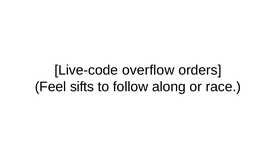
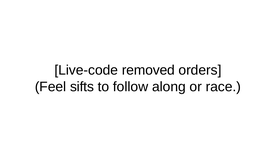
overflow: overflow -> removed (148, 70)
